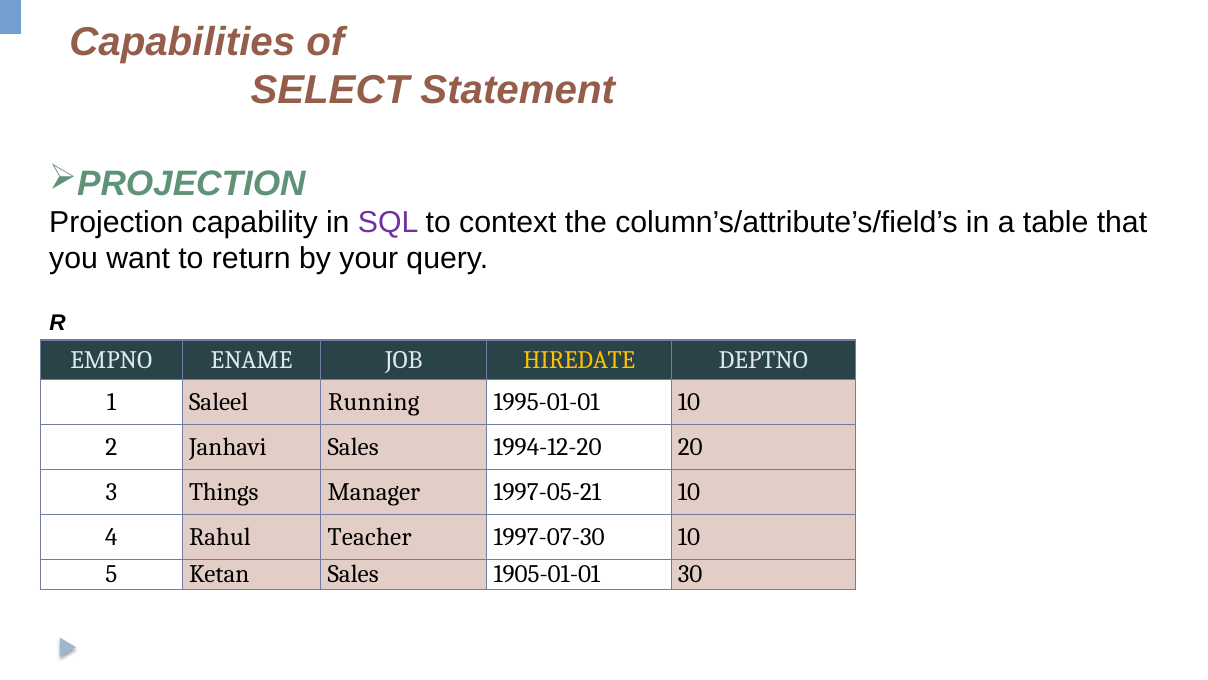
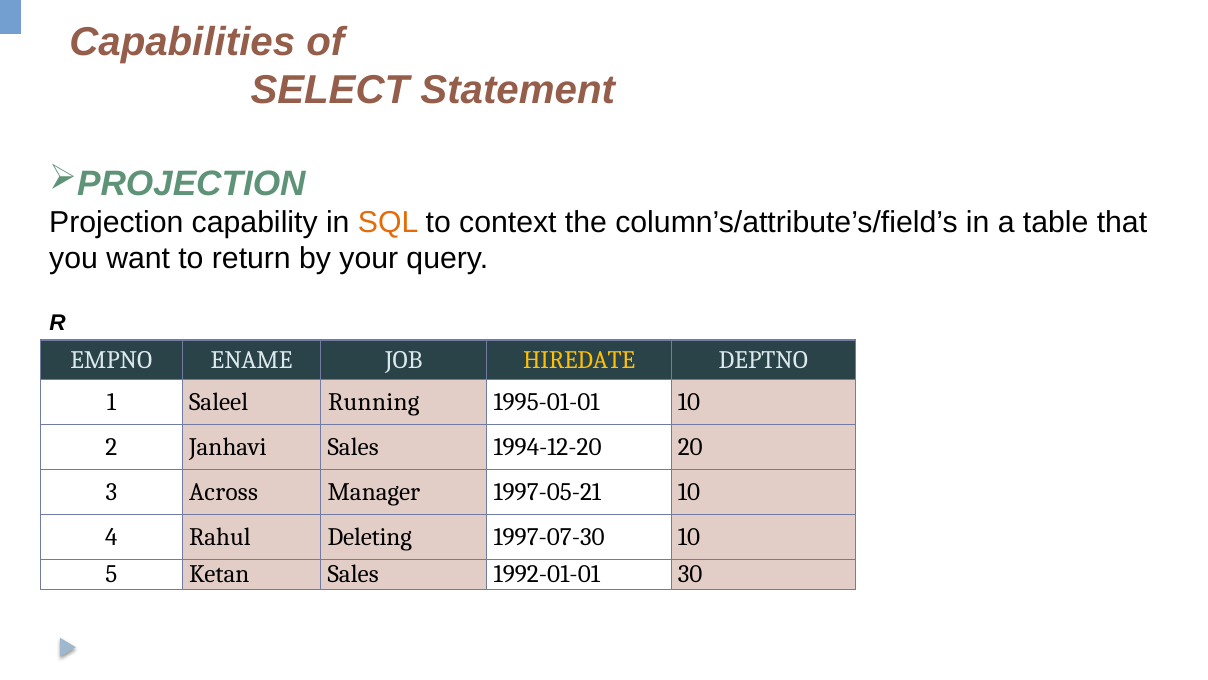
SQL colour: purple -> orange (388, 223)
Things: Things -> Across (224, 492)
Teacher: Teacher -> Deleting (370, 536)
1905-01-01: 1905-01-01 -> 1992-01-01 (547, 574)
